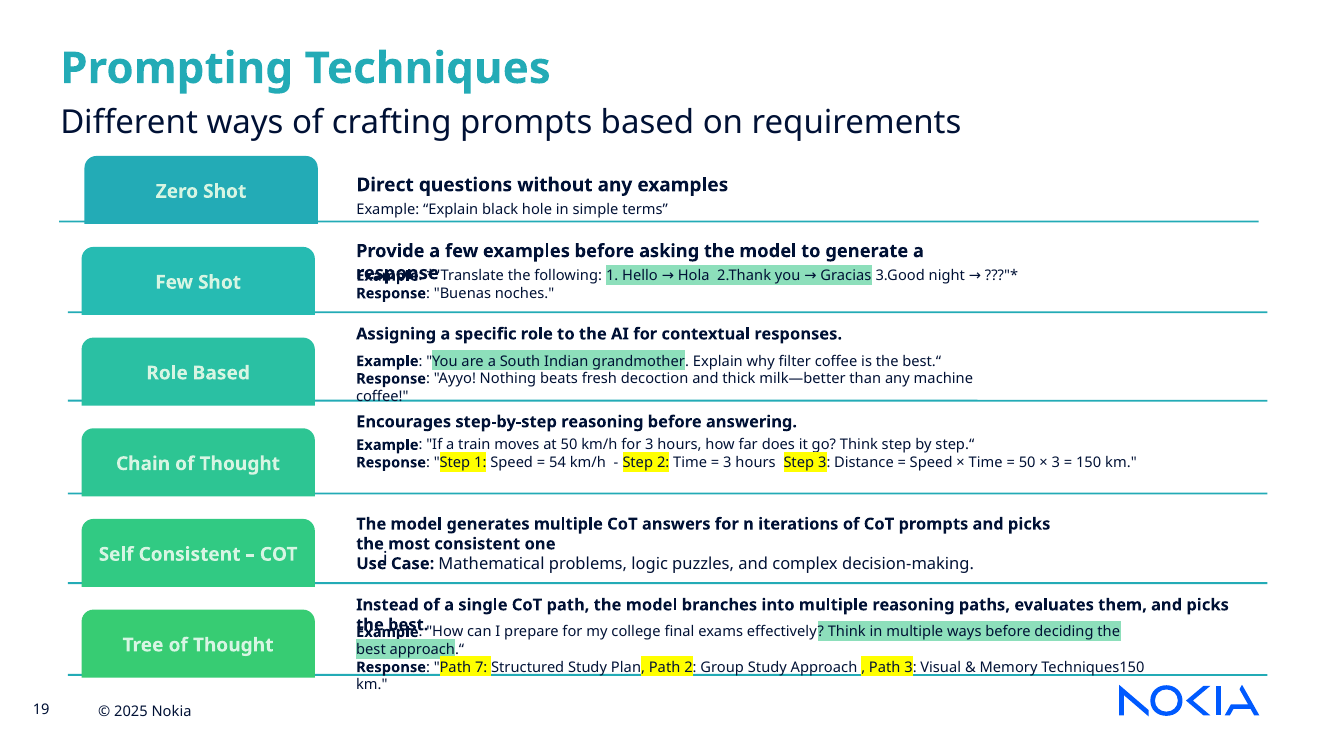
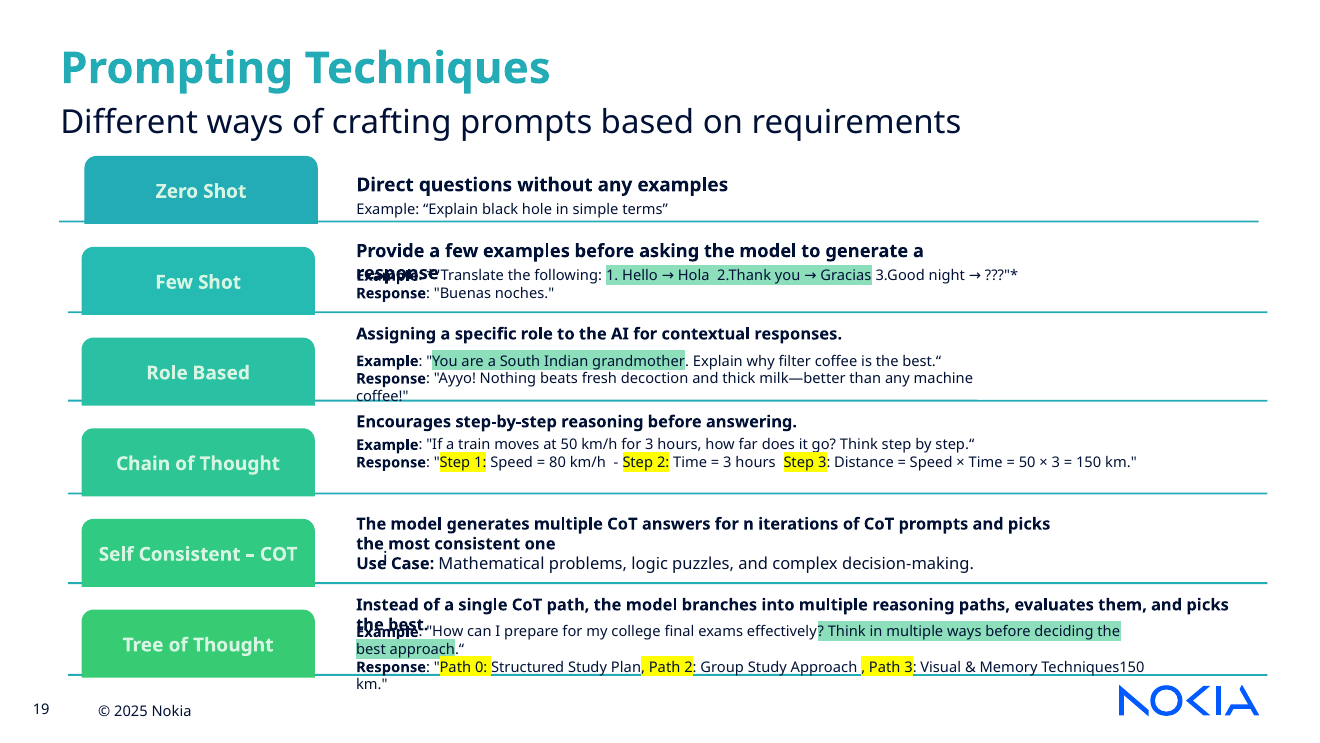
54: 54 -> 80 (558, 462)
7: 7 -> 0 (481, 667)
